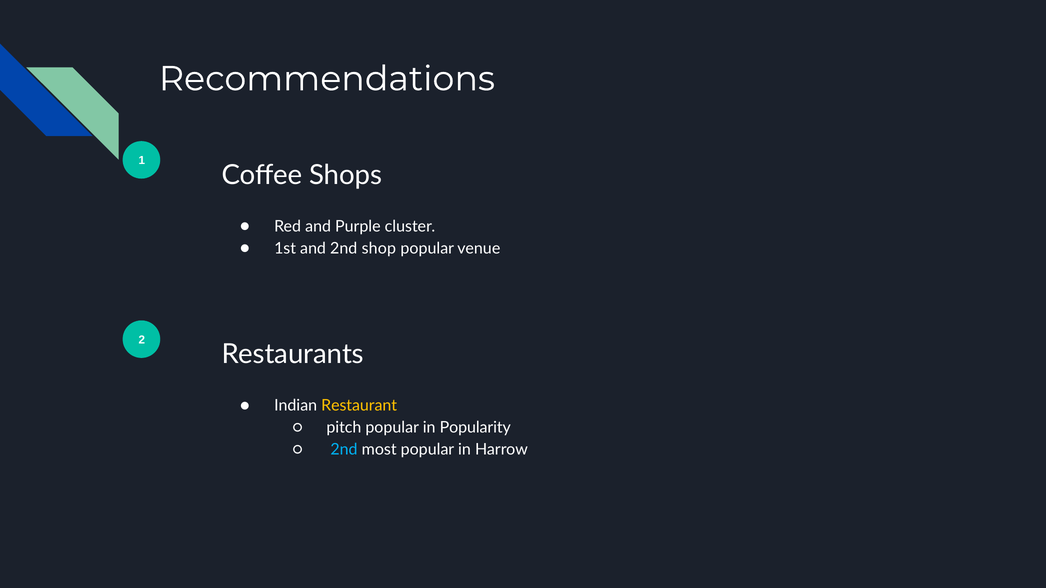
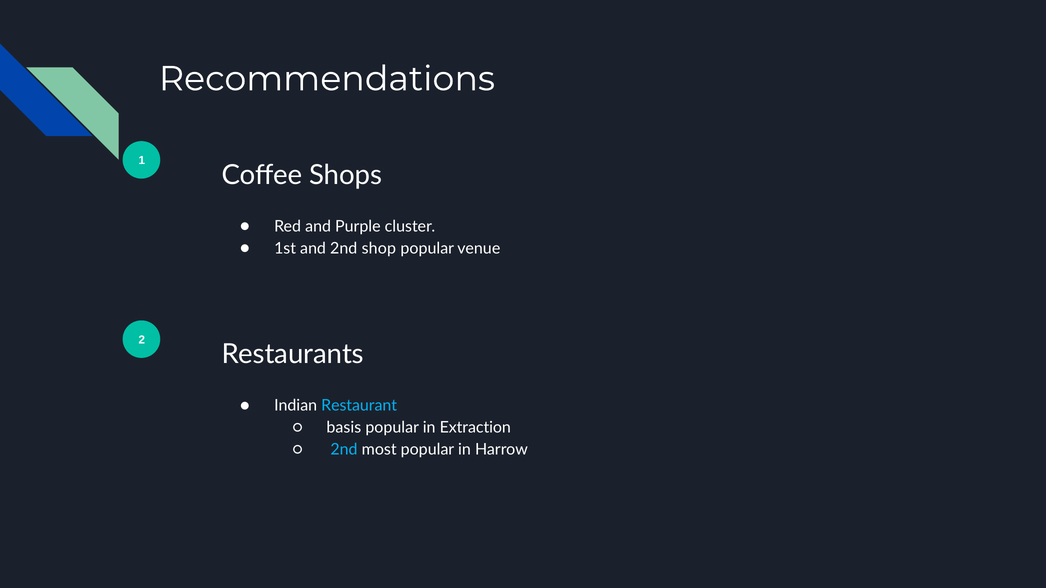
Restaurant colour: yellow -> light blue (359, 406)
pitch: pitch -> basis (344, 428)
Popularity: Popularity -> Extraction (475, 428)
